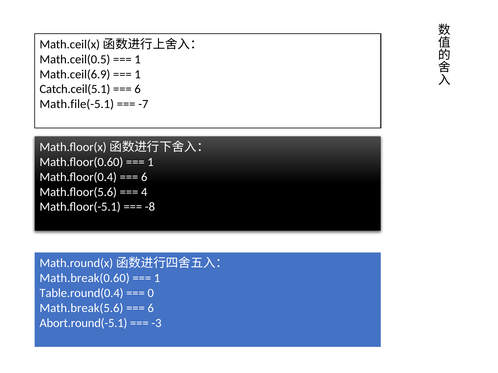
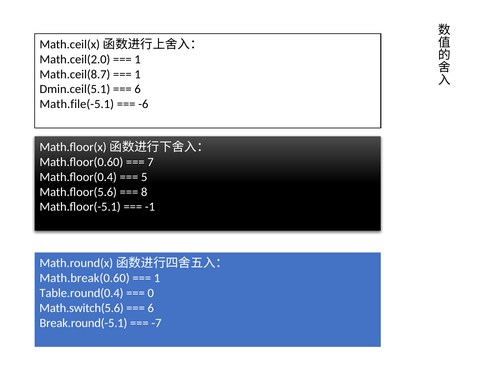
Math.ceil(0.5: Math.ceil(0.5 -> Math.ceil(2.0 (75, 59)
Math.ceil(6.9: Math.ceil(6.9 -> Math.ceil(8.7 (75, 74)
Catch.ceil(5.1: Catch.ceil(5.1 -> Dmin.ceil(5.1 (75, 89)
-7: -7 -> -6 (143, 104)
1: 1 -> 7 (151, 162)
6: 6 -> 5 (144, 177)
4: 4 -> 8 (144, 192)
-8: -8 -> -1 (150, 207)
Math.break(5.6: Math.break(5.6 -> Math.switch(5.6 (82, 308)
Abort.round(-5.1: Abort.round(-5.1 -> Break.round(-5.1 (83, 323)
-3: -3 -> -7 (156, 323)
